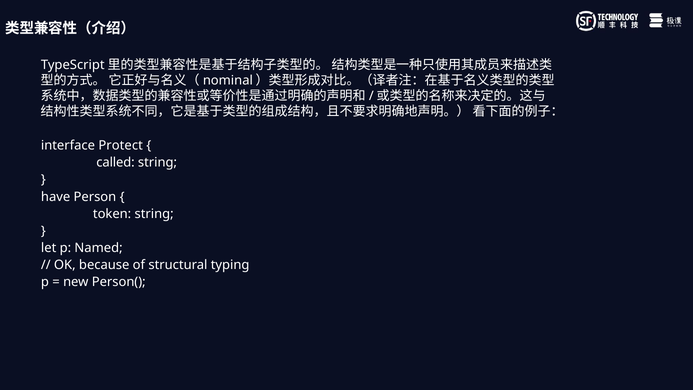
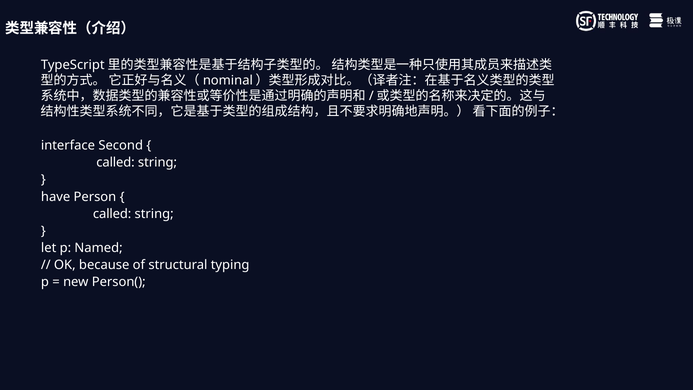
Protect: Protect -> Second (121, 146)
token: token -> called (112, 214)
